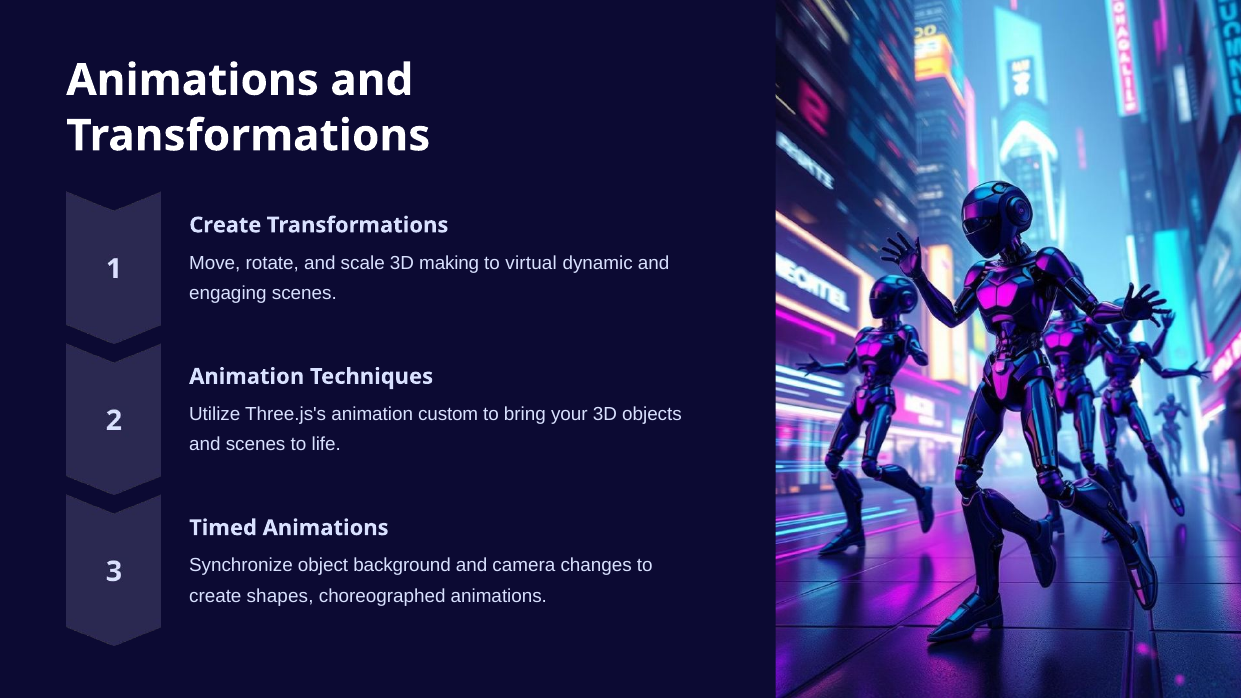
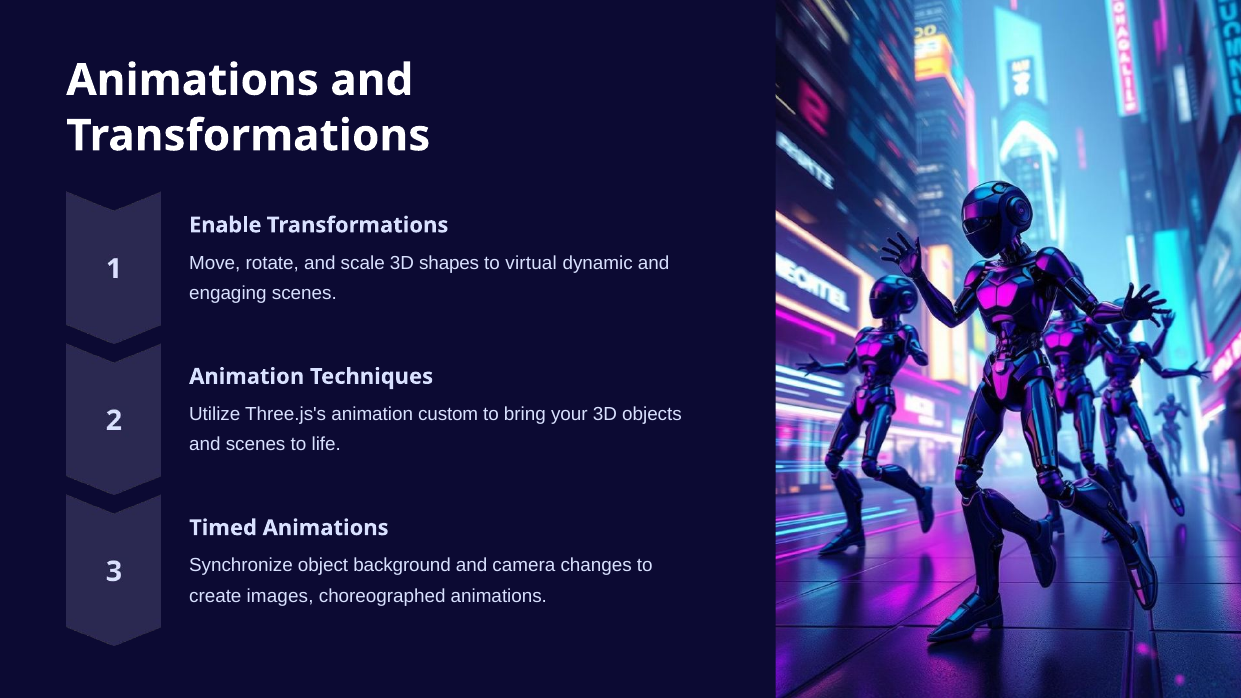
Create: Create -> Enable (225, 225)
making: making -> shapes (449, 263)
shapes: shapes -> images (280, 596)
